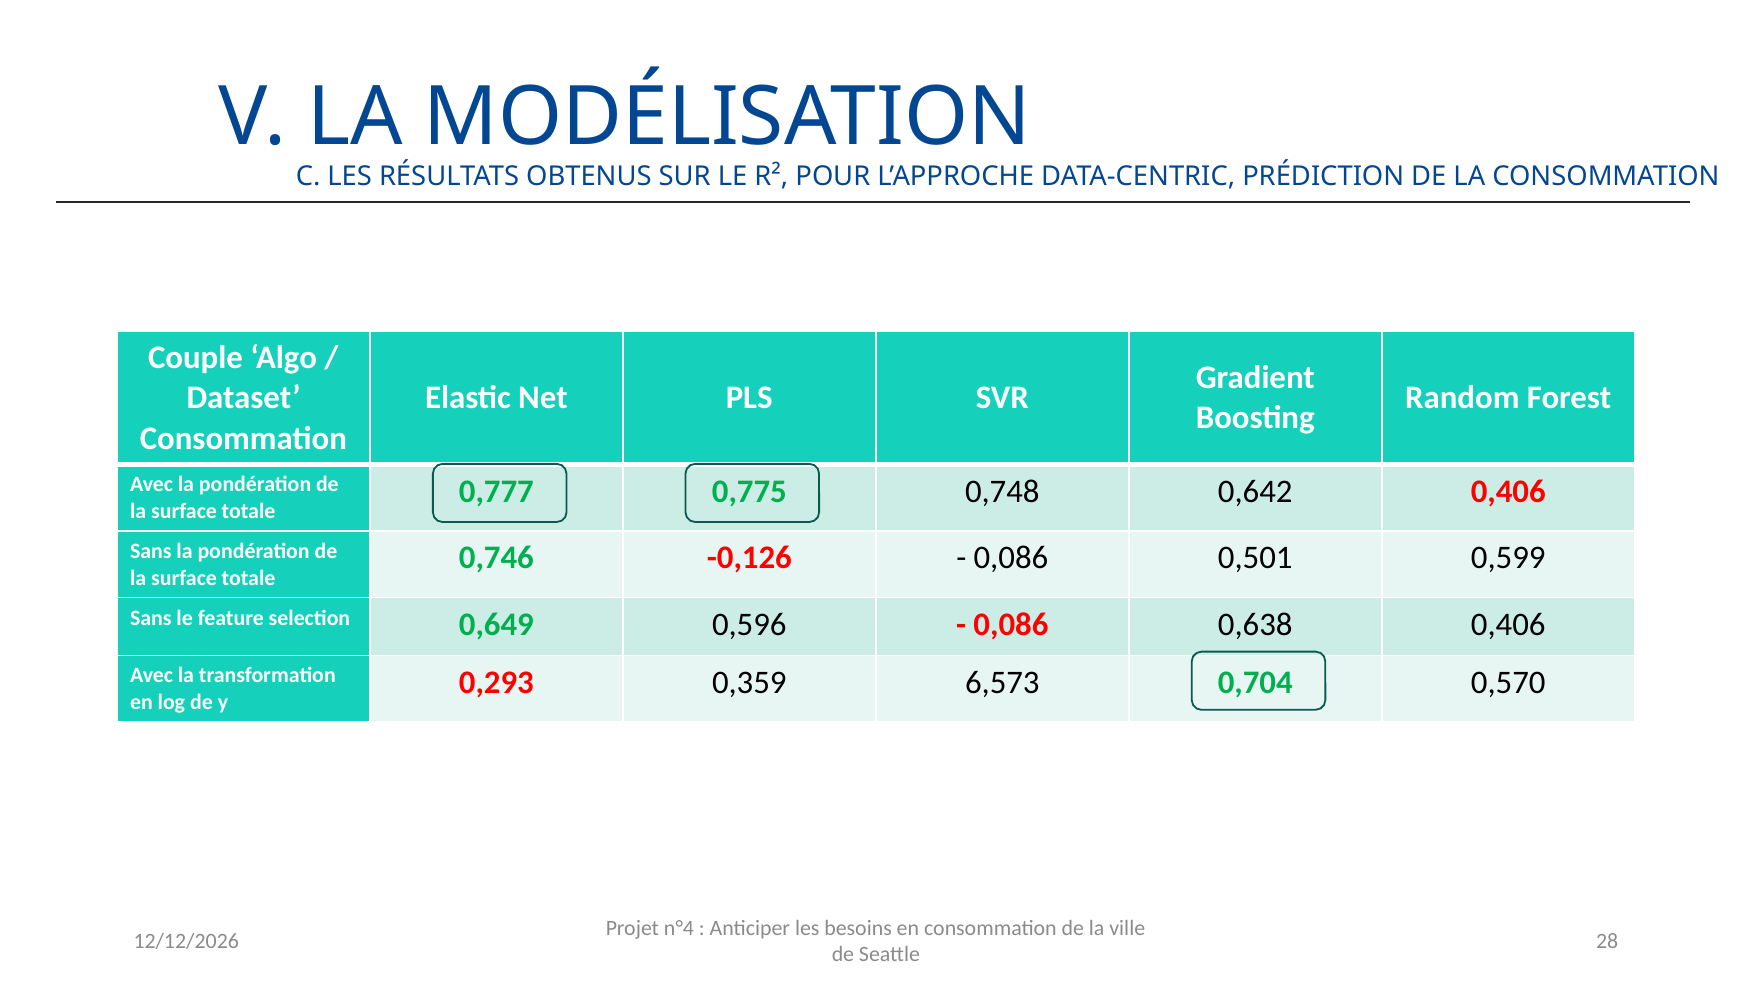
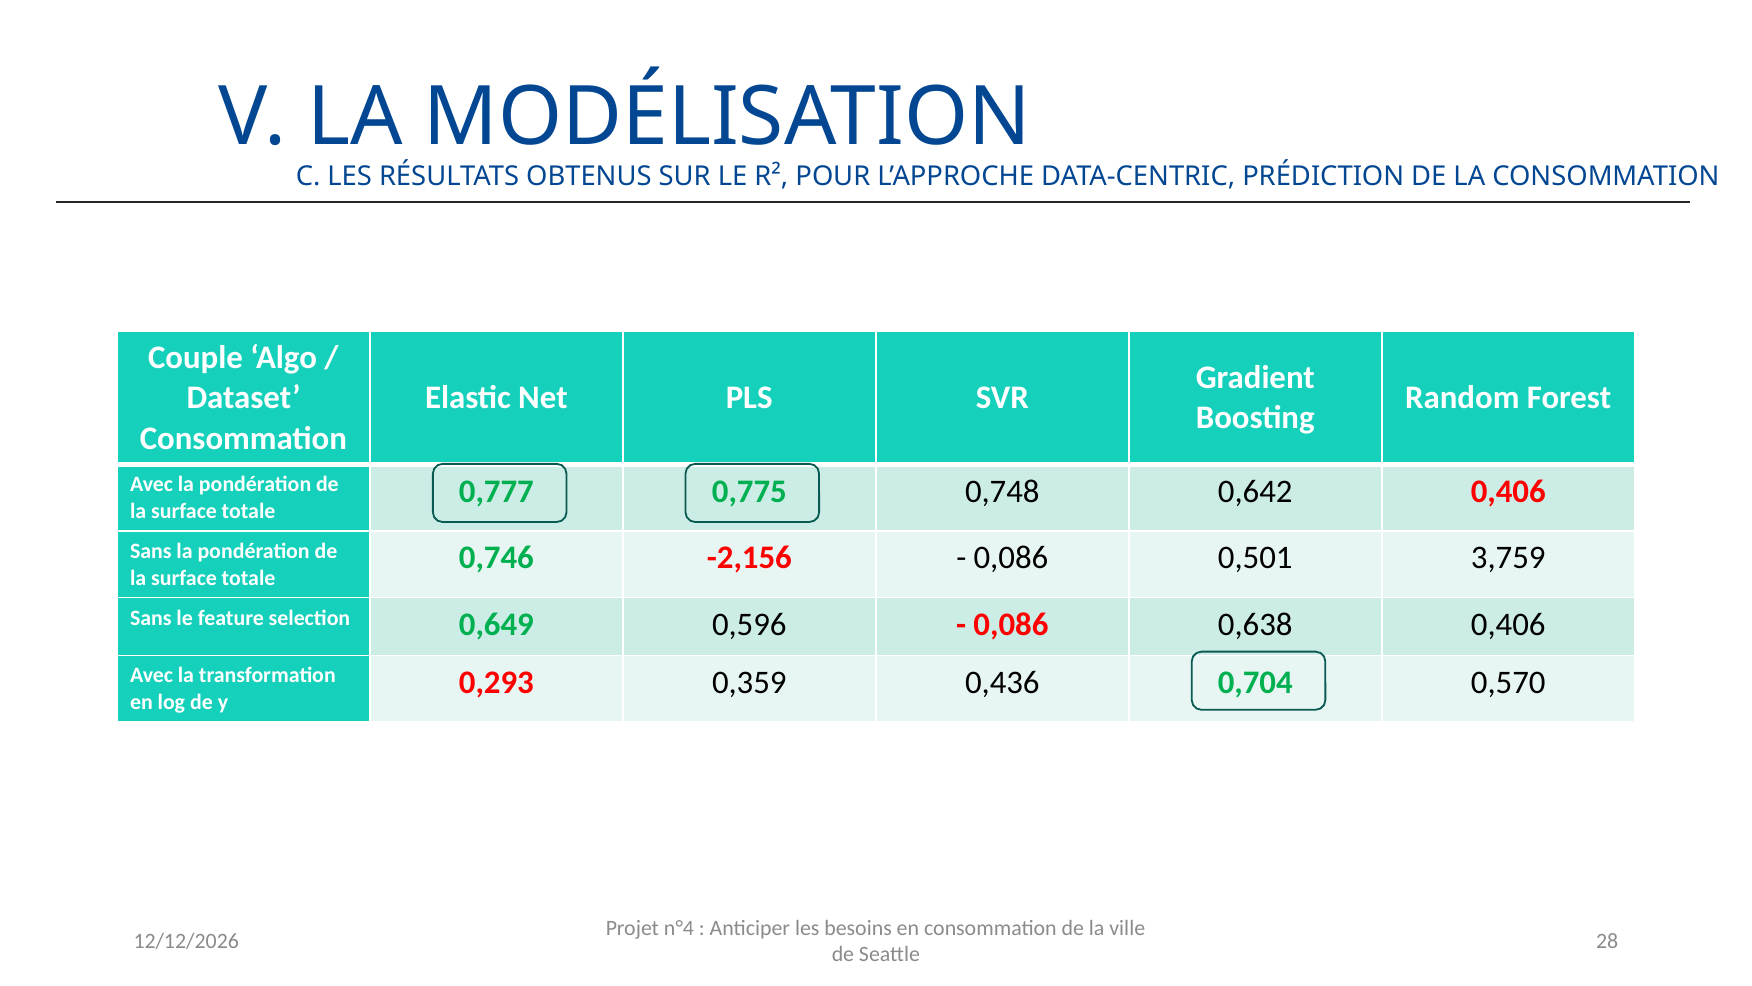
-0,126: -0,126 -> -2,156 (749, 558)
0,599: 0,599 -> 3,759 (1508, 558)
6,573: 6,573 -> 0,436 (1002, 682)
